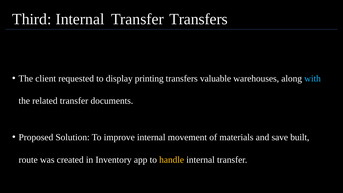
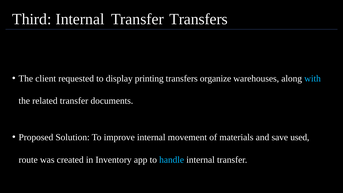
valuable: valuable -> organize (216, 78)
built: built -> used (300, 137)
handle colour: yellow -> light blue (172, 160)
